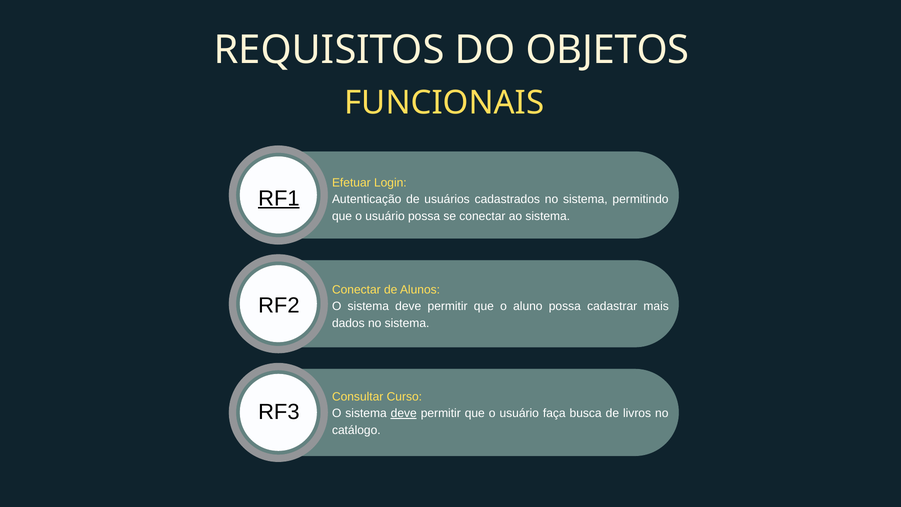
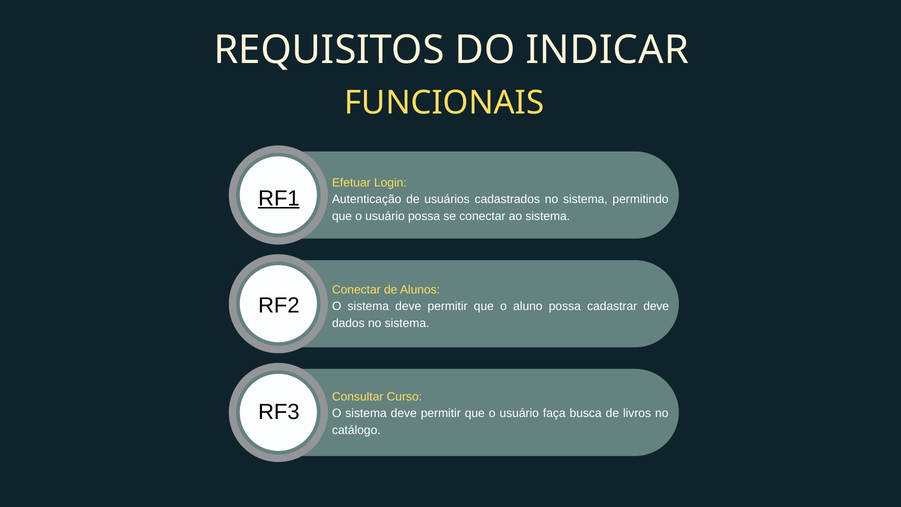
OBJETOS: OBJETOS -> INDICAR (607, 50)
cadastrar mais: mais -> deve (656, 306)
deve underline: present -> none (404, 413)
